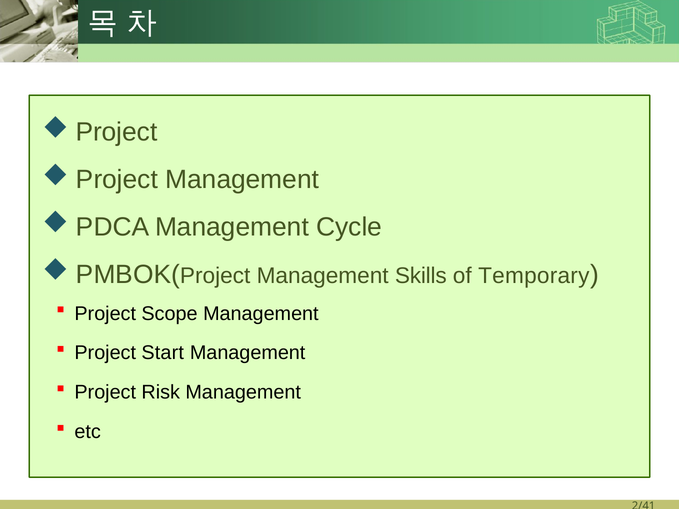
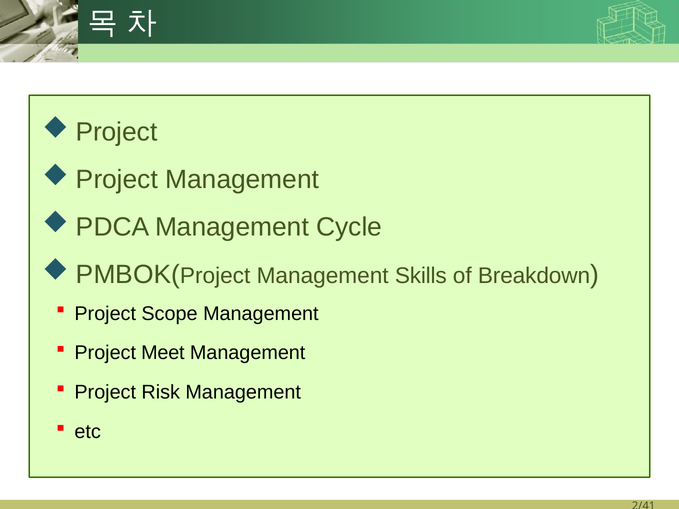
Temporary: Temporary -> Breakdown (534, 276)
Start: Start -> Meet (163, 353)
